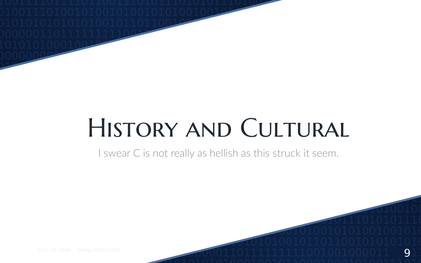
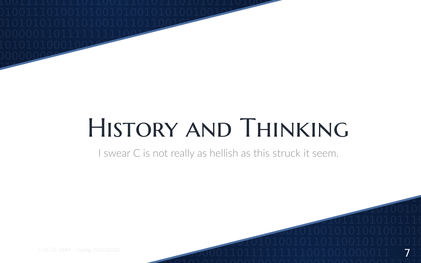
Cultural: Cultural -> Thinking (295, 128)
9: 9 -> 7 (407, 253)
